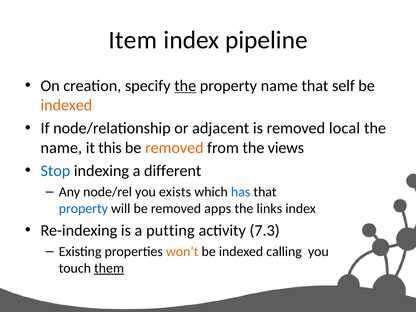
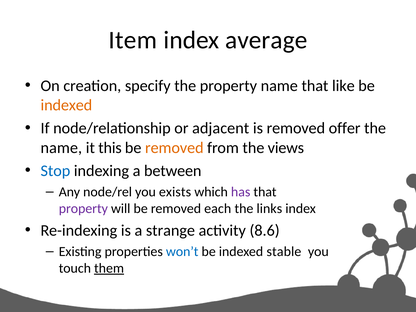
pipeline: pipeline -> average (266, 40)
the underline: present -> none (185, 86)
self: self -> like (343, 86)
local: local -> offer (345, 128)
different: different -> between (173, 171)
has colour: blue -> purple (241, 192)
property colour: blue -> purple (83, 209)
apps: apps -> each (218, 209)
putting: putting -> strange (170, 230)
7.3: 7.3 -> 8.6 (265, 230)
won’t colour: orange -> blue (182, 252)
calling: calling -> stable (284, 252)
